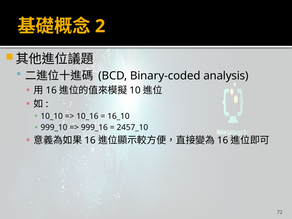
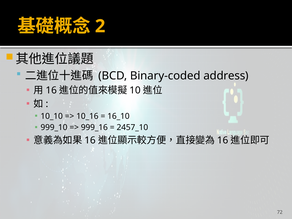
analysis: analysis -> address (226, 76)
